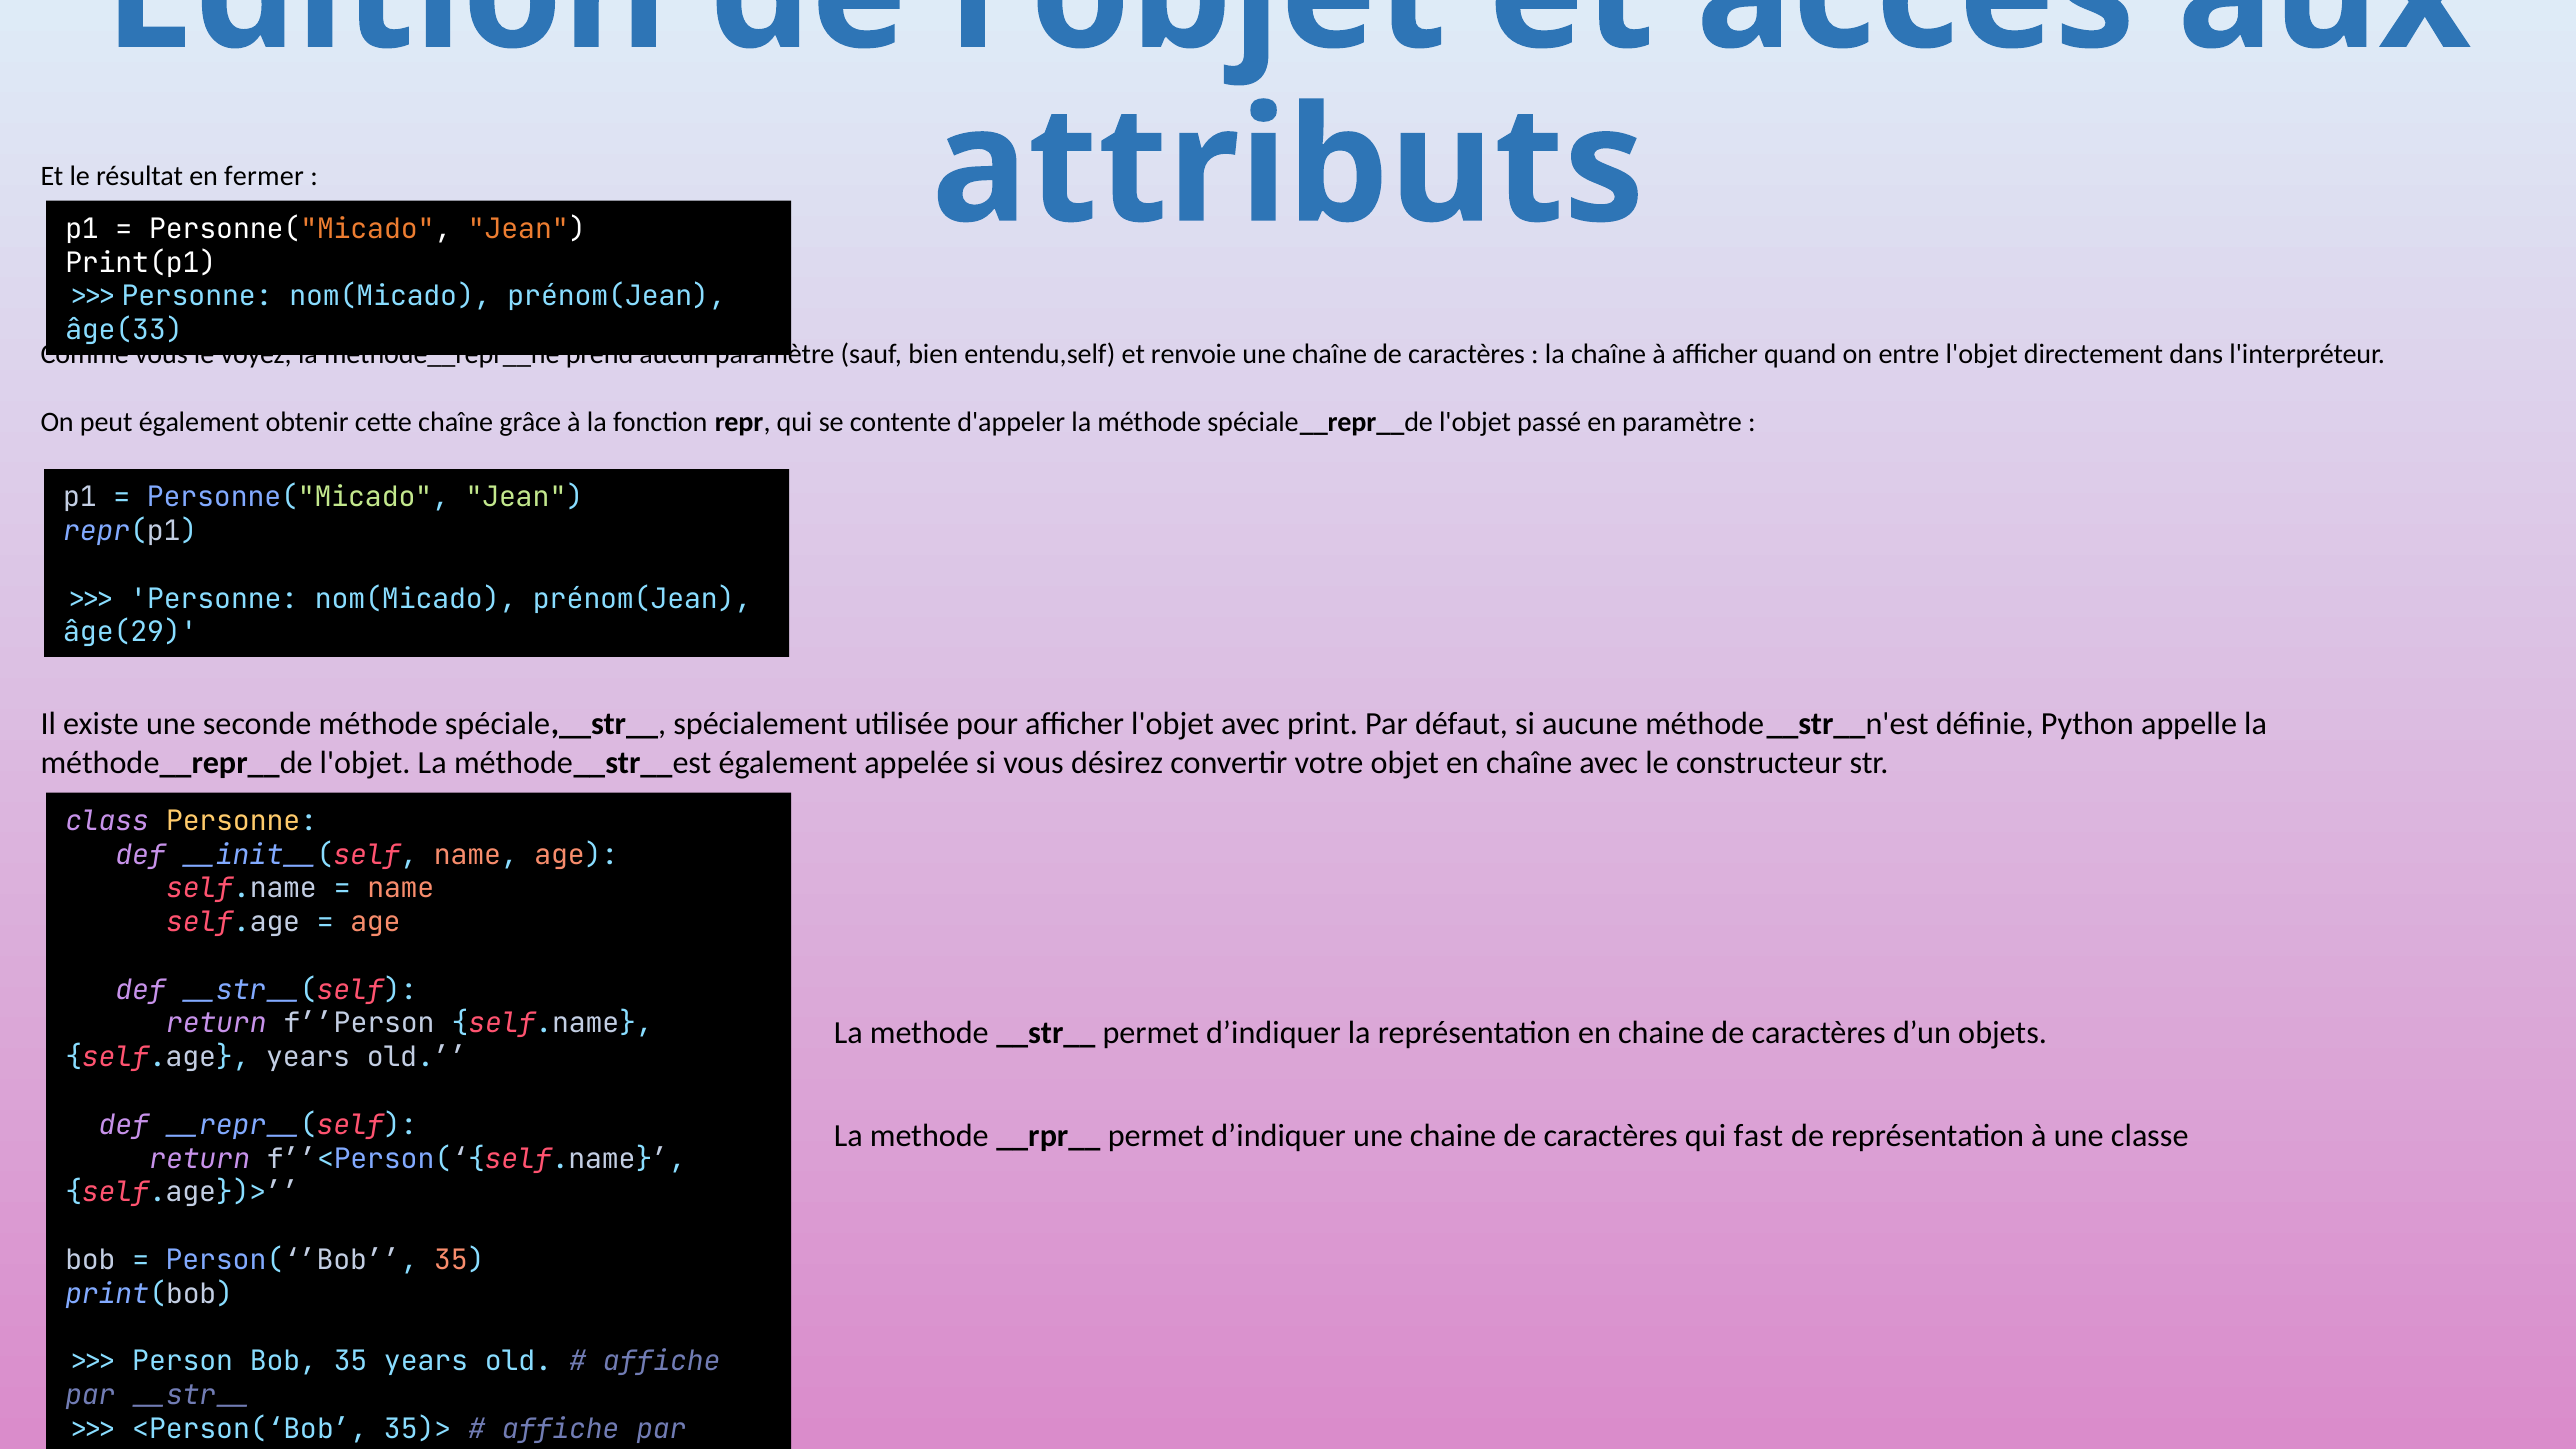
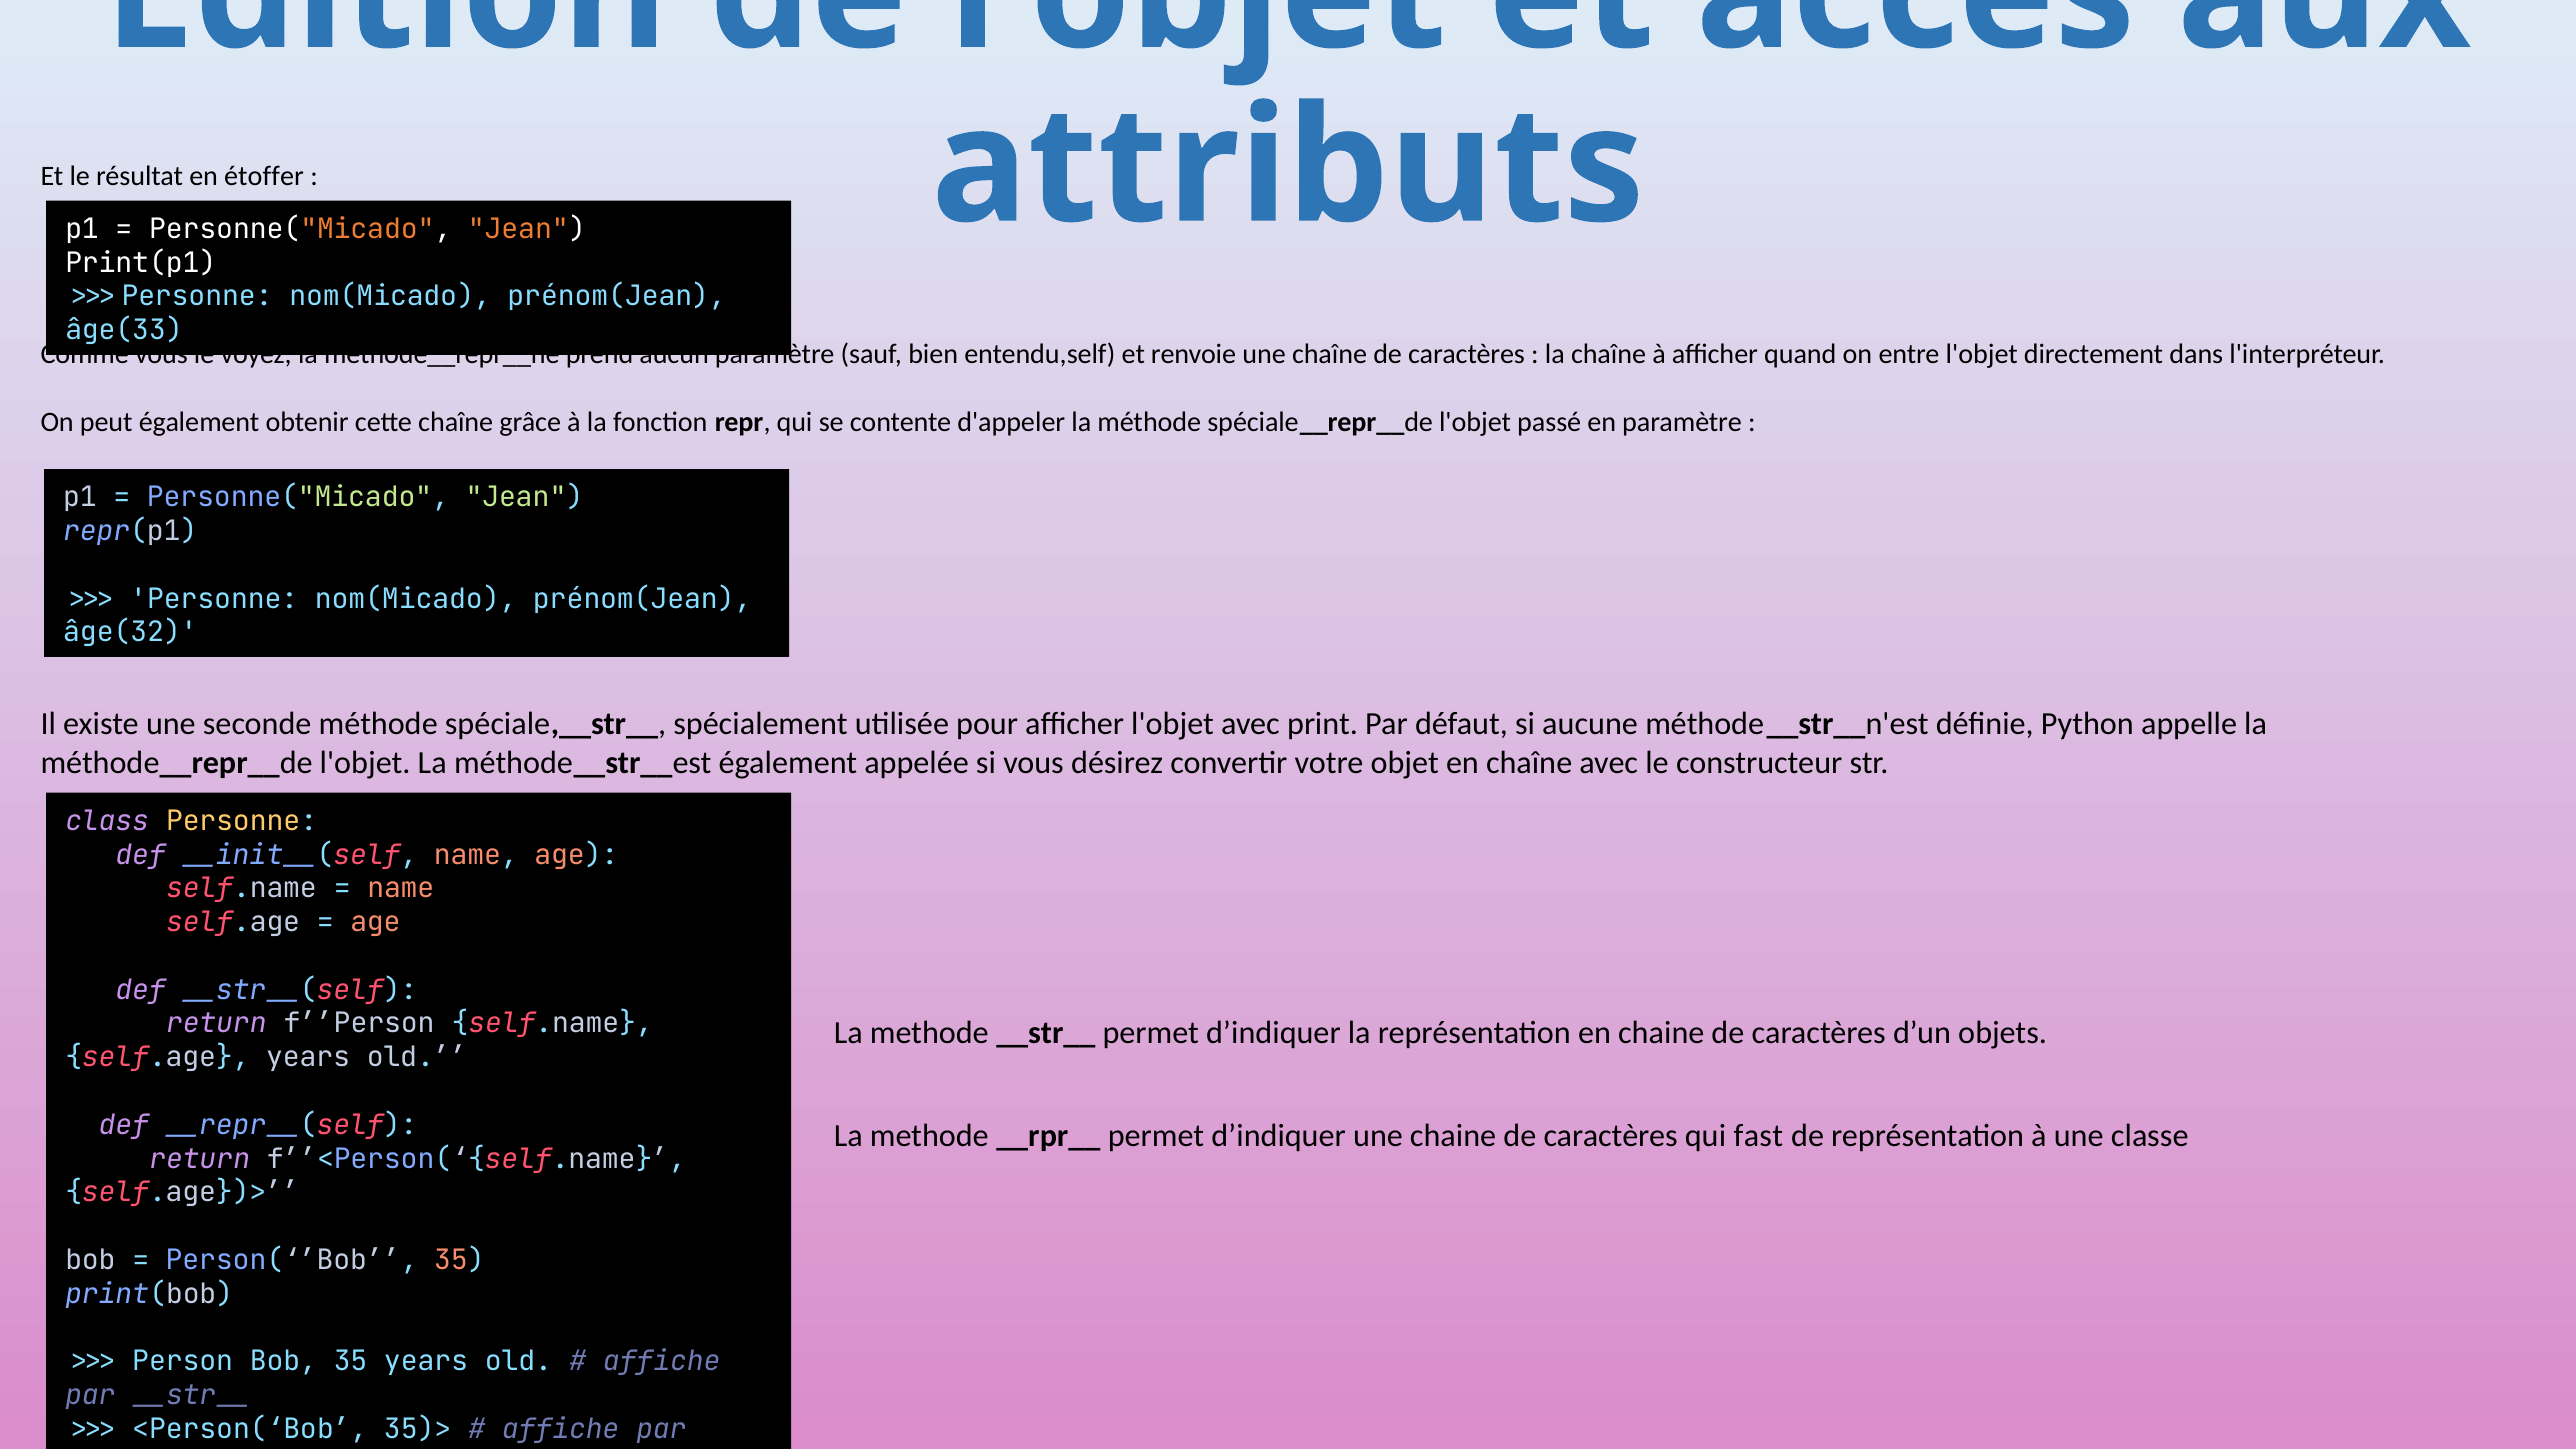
fermer: fermer -> étoffer (264, 177)
âge(29: âge(29 -> âge(32 (130, 633)
